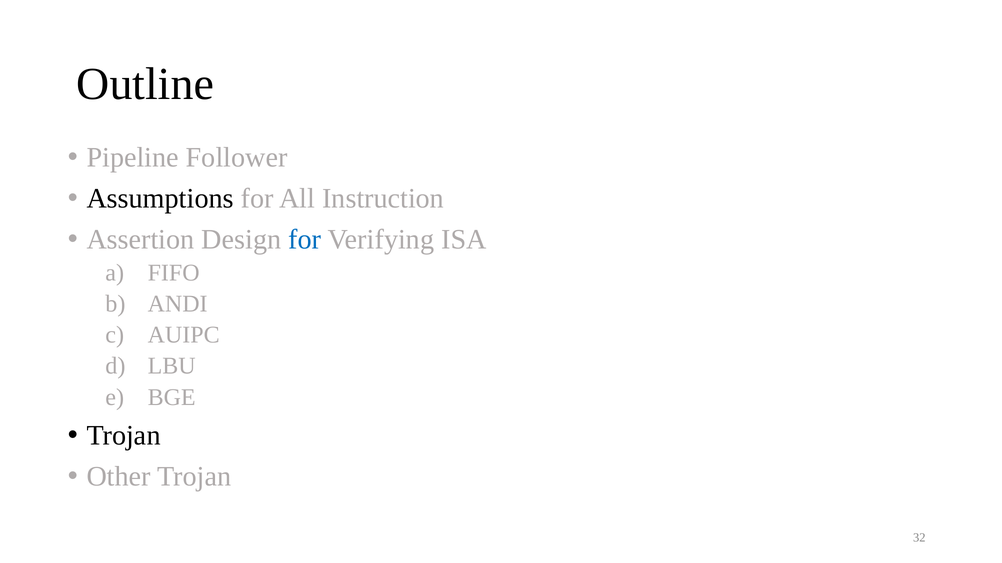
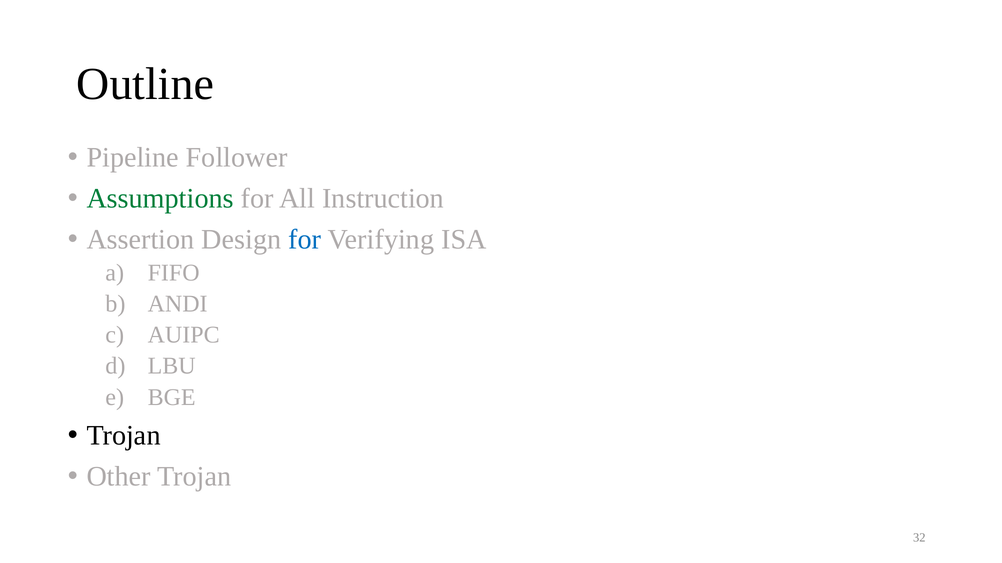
Assumptions colour: black -> green (160, 199)
